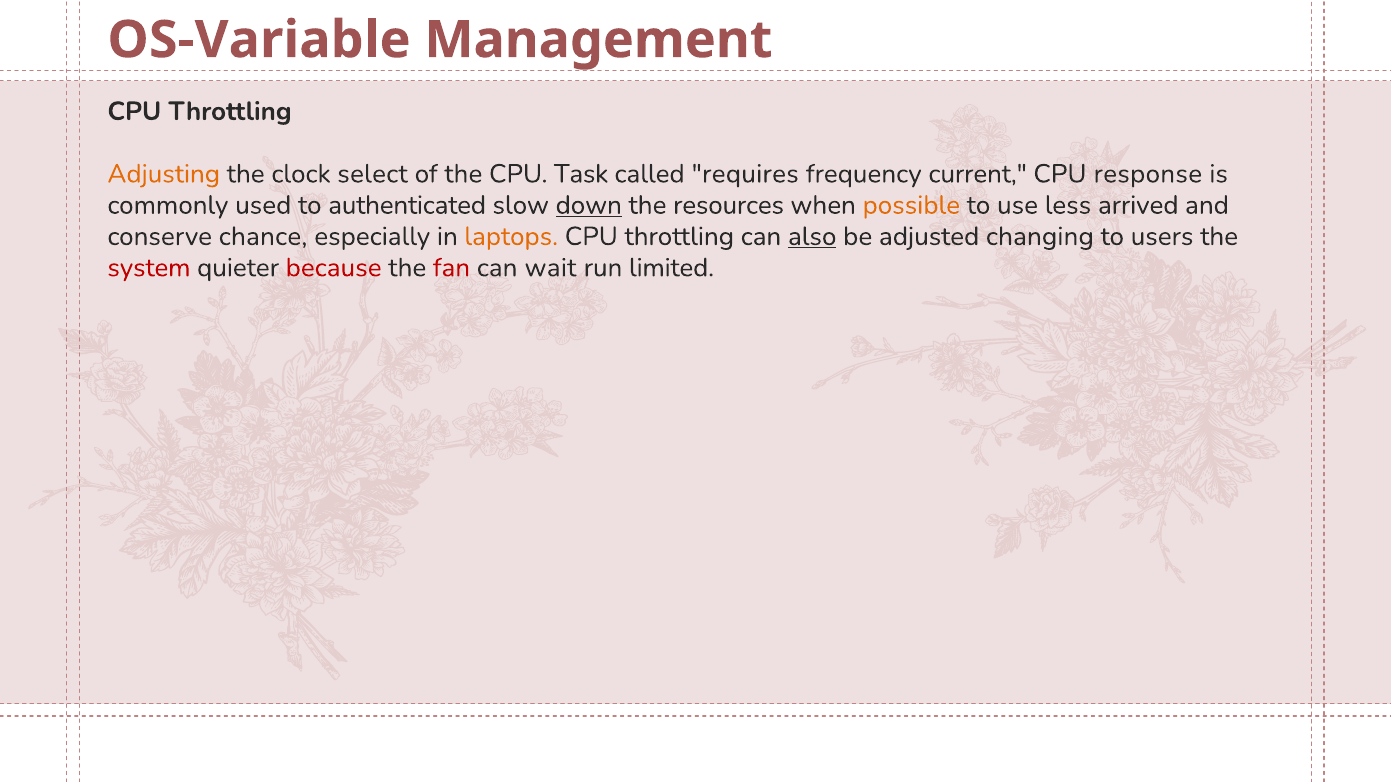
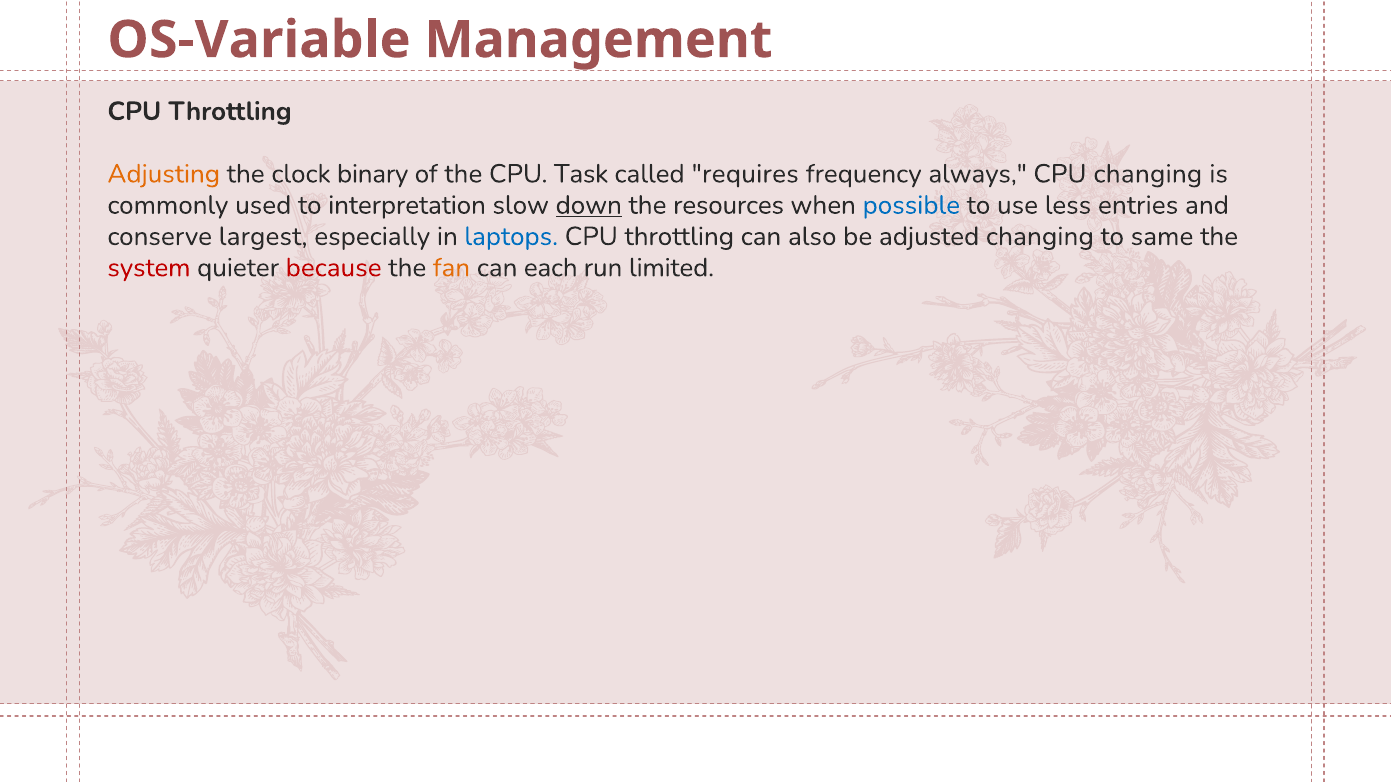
select: select -> binary (373, 174)
current: current -> always (978, 174)
CPU response: response -> changing (1148, 174)
authenticated: authenticated -> interpretation (407, 205)
possible colour: orange -> blue (911, 205)
arrived: arrived -> entries (1138, 205)
chance: chance -> largest (263, 237)
laptops colour: orange -> blue (511, 237)
also underline: present -> none (812, 237)
users: users -> same (1162, 237)
fan colour: red -> orange (452, 268)
wait: wait -> each (551, 268)
